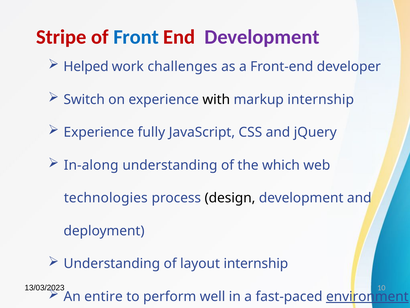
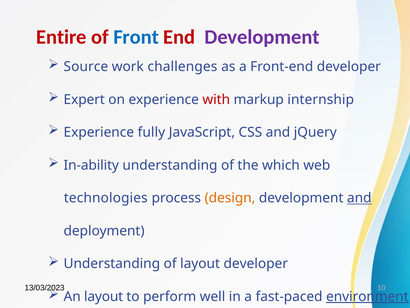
Stripe: Stripe -> Entire (61, 37)
Helped: Helped -> Source (86, 67)
Switch: Switch -> Expert (84, 99)
with colour: black -> red (216, 99)
In-along: In-along -> In-ability (91, 165)
design colour: black -> orange (230, 198)
and underline: none -> present (359, 198)
layout internship: internship -> developer (256, 263)
An entire: entire -> layout (104, 296)
